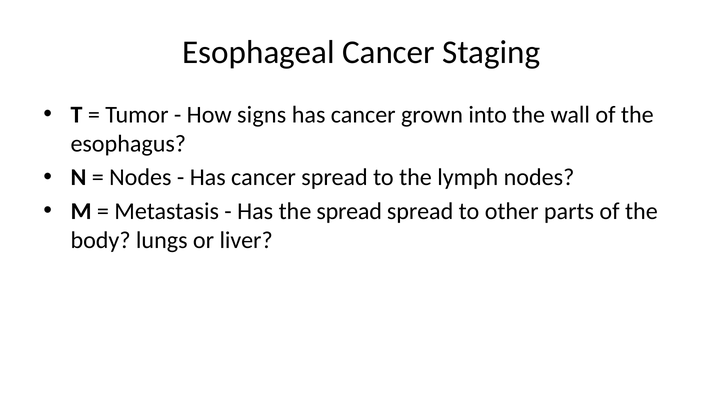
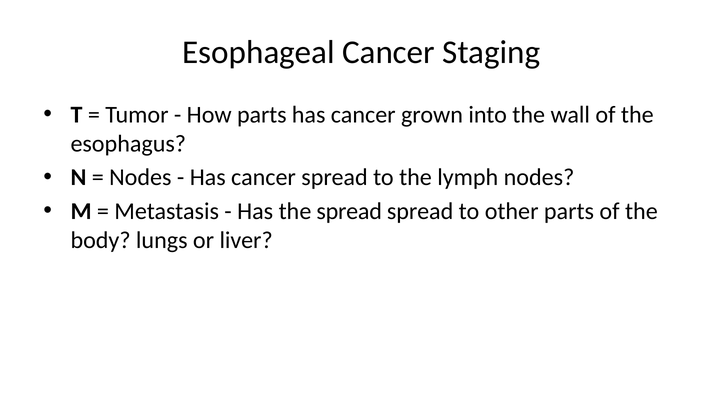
How signs: signs -> parts (262, 115)
